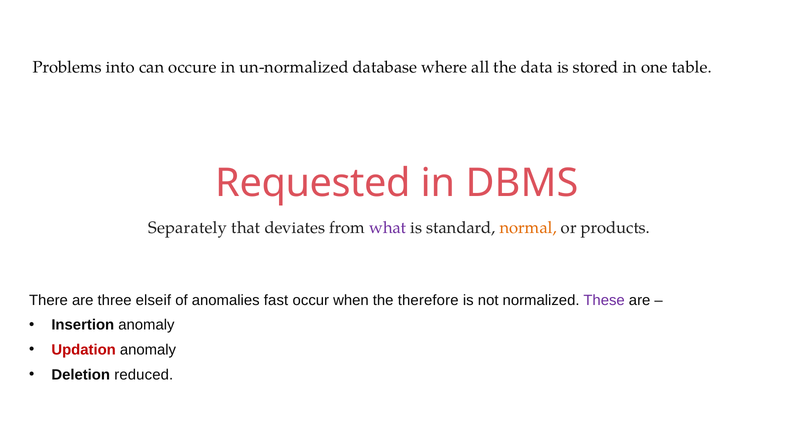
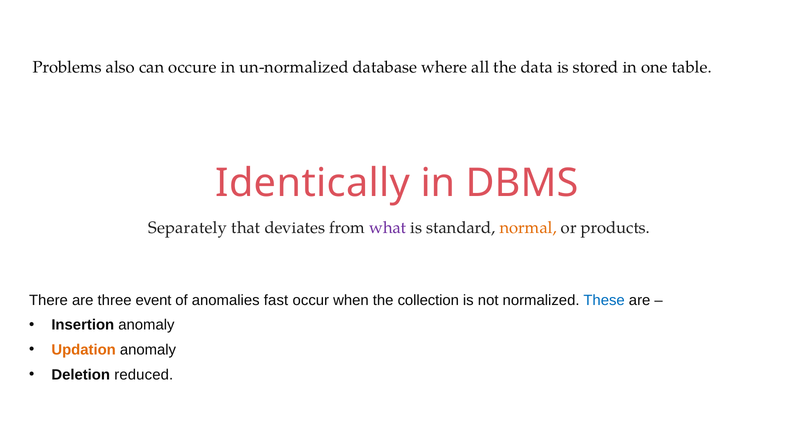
into: into -> also (120, 67)
Requested: Requested -> Identically (313, 183)
elseif: elseif -> event (154, 301)
therefore: therefore -> collection (428, 301)
These colour: purple -> blue (604, 301)
Updation colour: red -> orange (84, 350)
